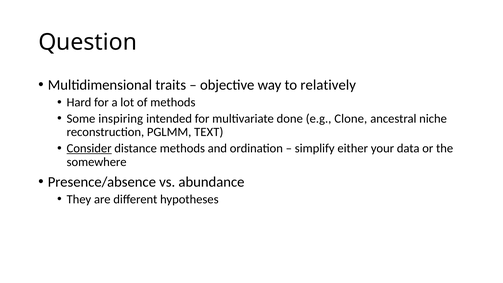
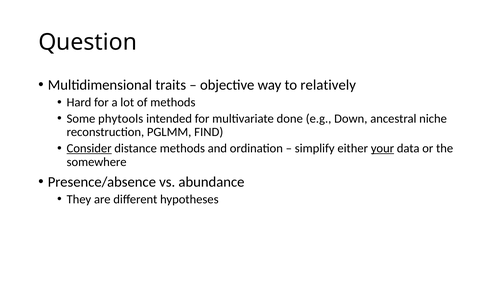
inspiring: inspiring -> phytools (121, 119)
Clone: Clone -> Down (351, 119)
TEXT: TEXT -> FIND (209, 132)
your underline: none -> present (382, 148)
